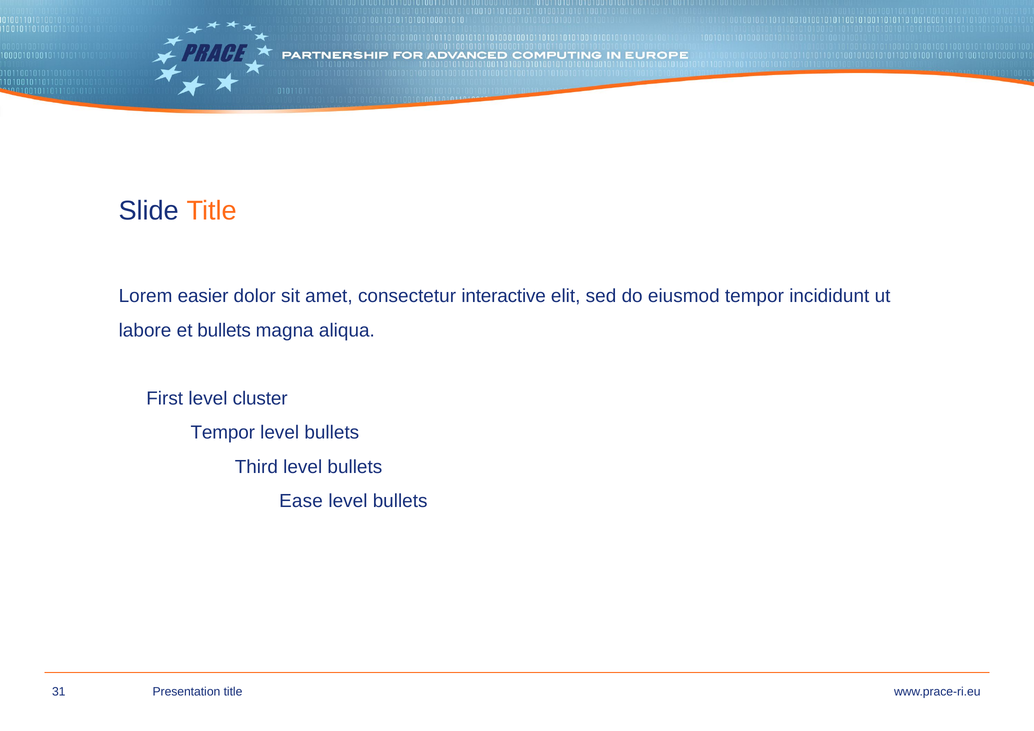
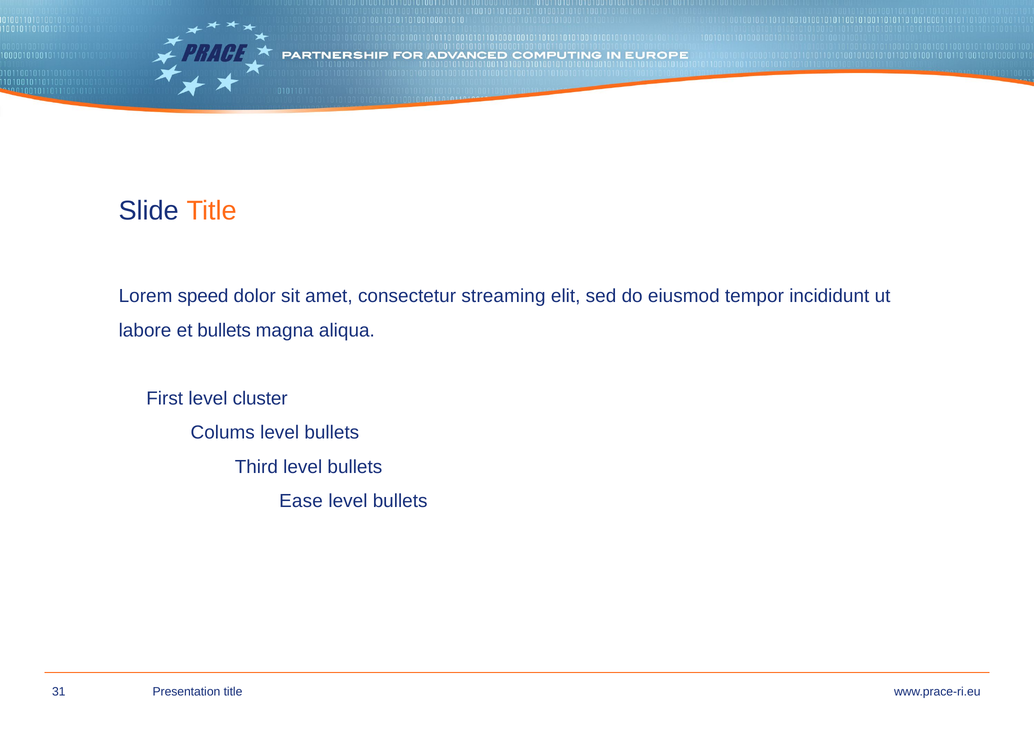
easier: easier -> speed (203, 296)
interactive: interactive -> streaming (503, 296)
Tempor: Tempor -> Colums (223, 433)
